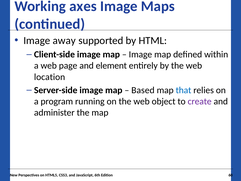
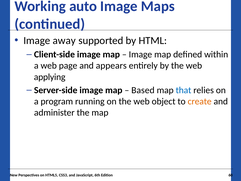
axes: axes -> auto (83, 6)
element: element -> appears (111, 66)
location: location -> applying (50, 77)
create colour: purple -> orange (200, 101)
